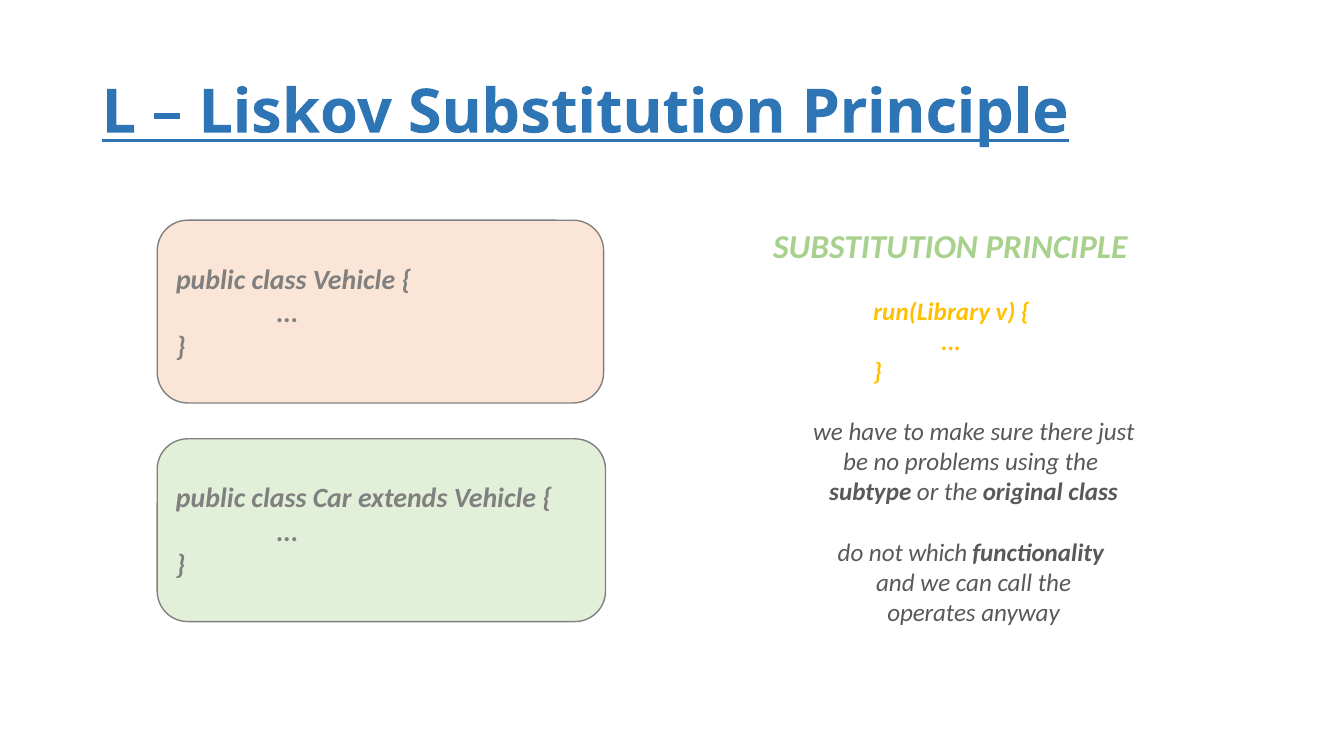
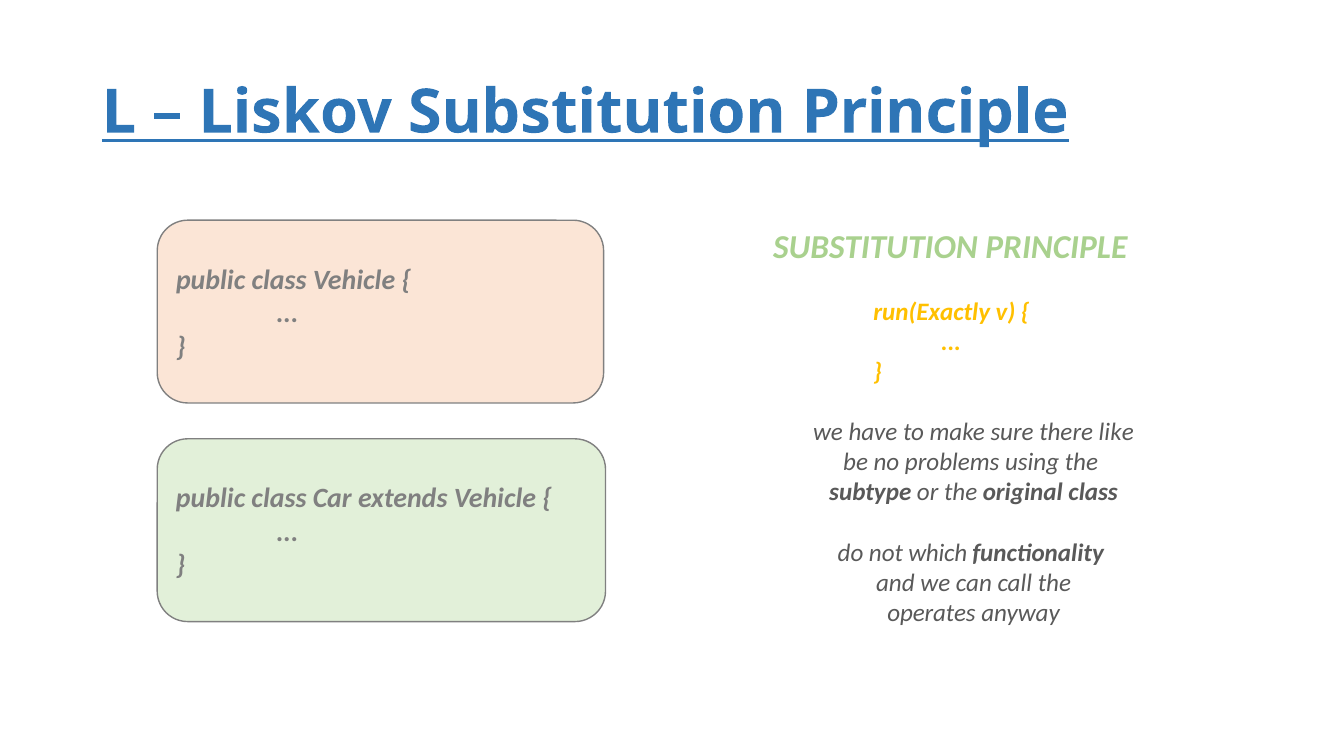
run(Library: run(Library -> run(Exactly (932, 312)
just: just -> like (1116, 432)
